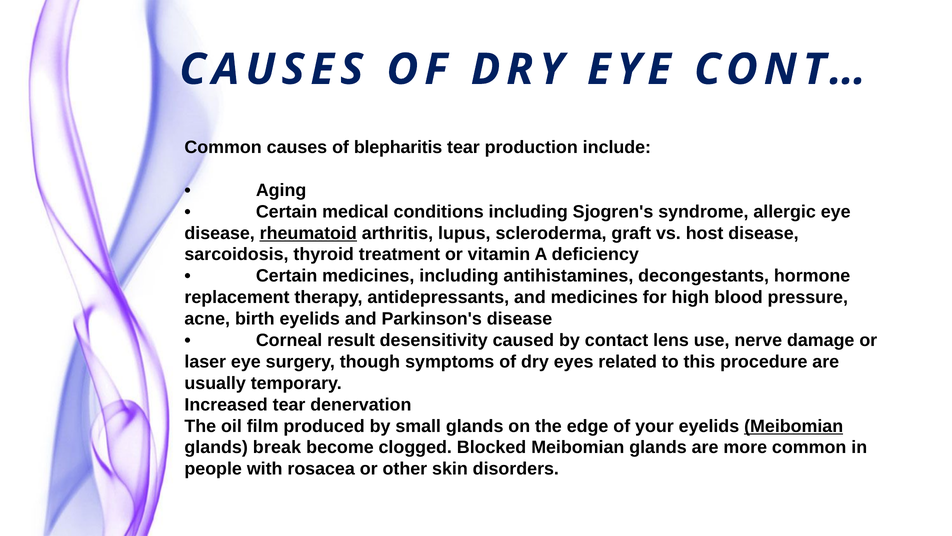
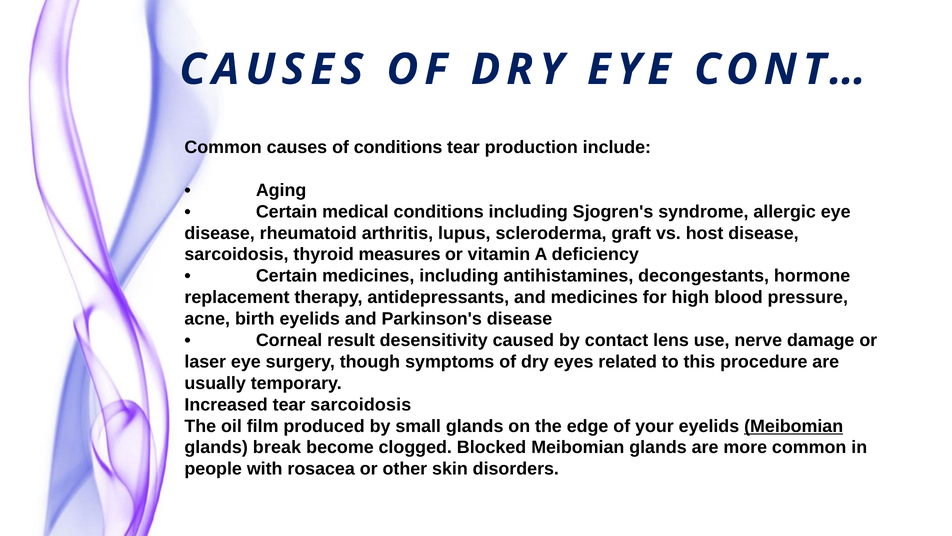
of blepharitis: blepharitis -> conditions (398, 147)
rheumatoid underline: present -> none (308, 233)
treatment: treatment -> measures (400, 254)
tear denervation: denervation -> sarcoidosis (361, 404)
